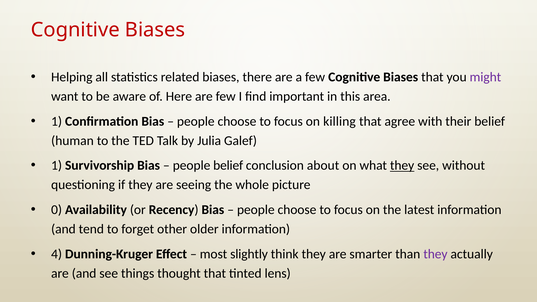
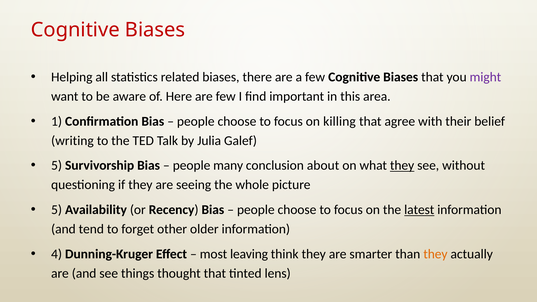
human: human -> writing (72, 141)
1: 1 -> 5 (57, 166)
people belief: belief -> many (228, 166)
0: 0 -> 5 (57, 210)
latest underline: none -> present (419, 210)
slightly: slightly -> leaving (249, 254)
they colour: purple -> orange (435, 254)
